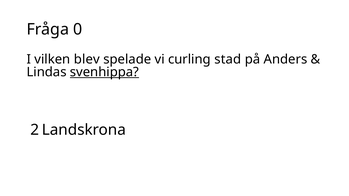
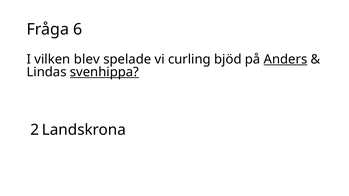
0: 0 -> 6 (78, 29)
stad: stad -> bjöd (228, 59)
Anders underline: none -> present (286, 59)
